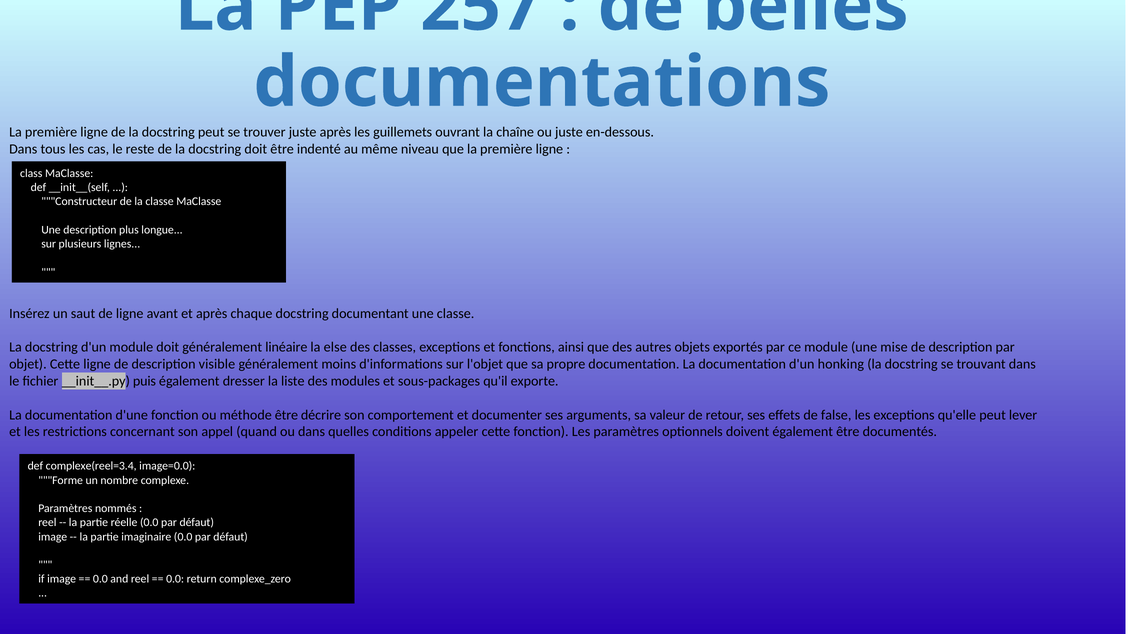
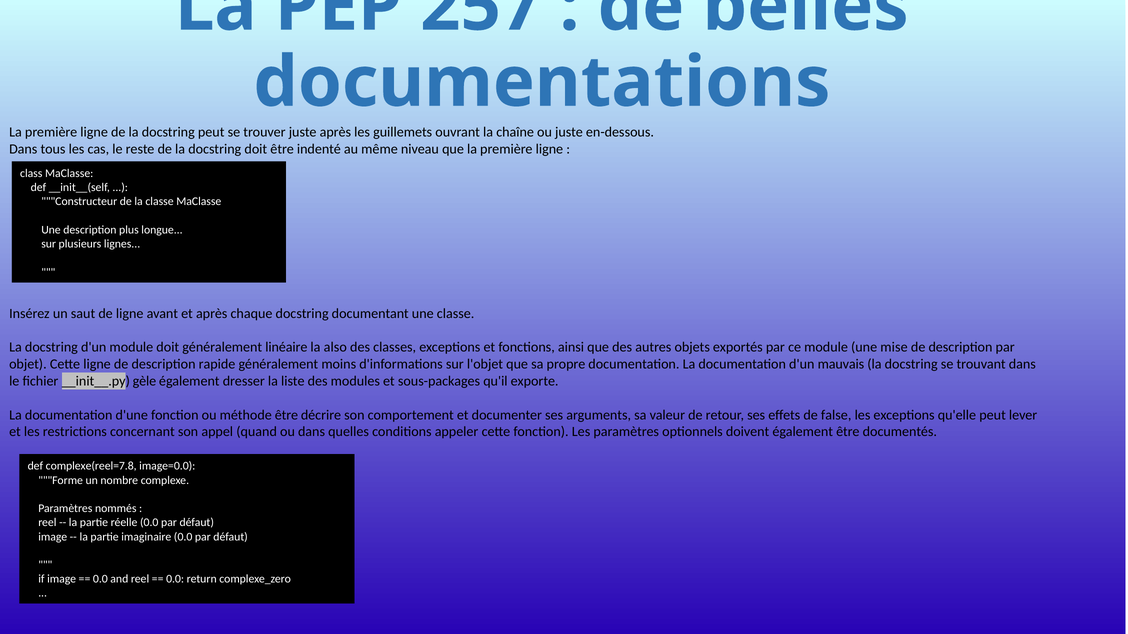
else: else -> also (335, 348)
visible: visible -> rapide (217, 364)
honking: honking -> mauvais (841, 364)
puis: puis -> gèle (144, 381)
complexe(reel=3.4: complexe(reel=3.4 -> complexe(reel=7.8 (91, 466)
